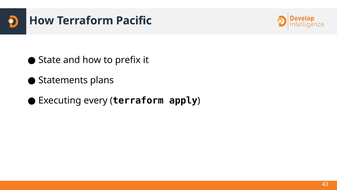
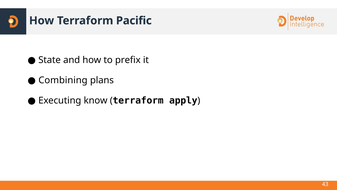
Statements: Statements -> Combining (63, 80)
every: every -> know (96, 100)
